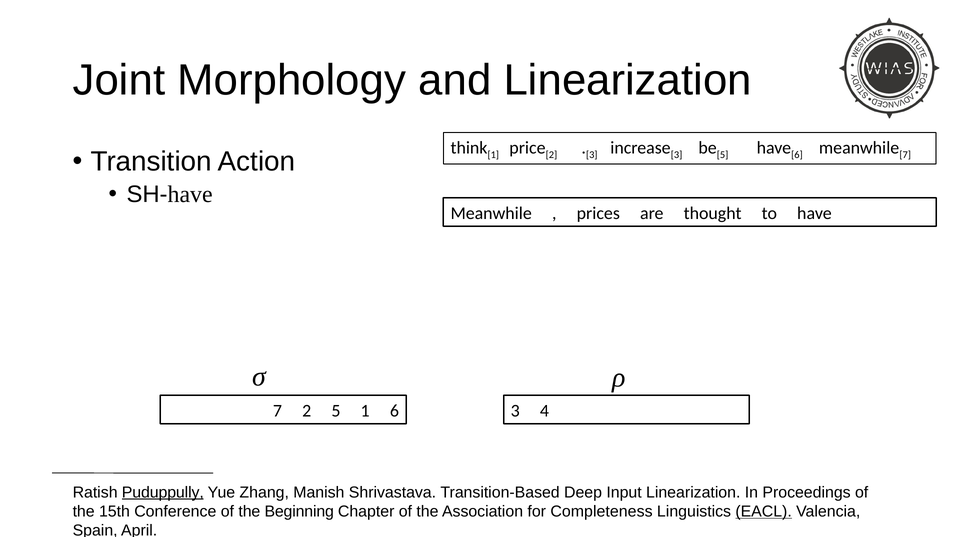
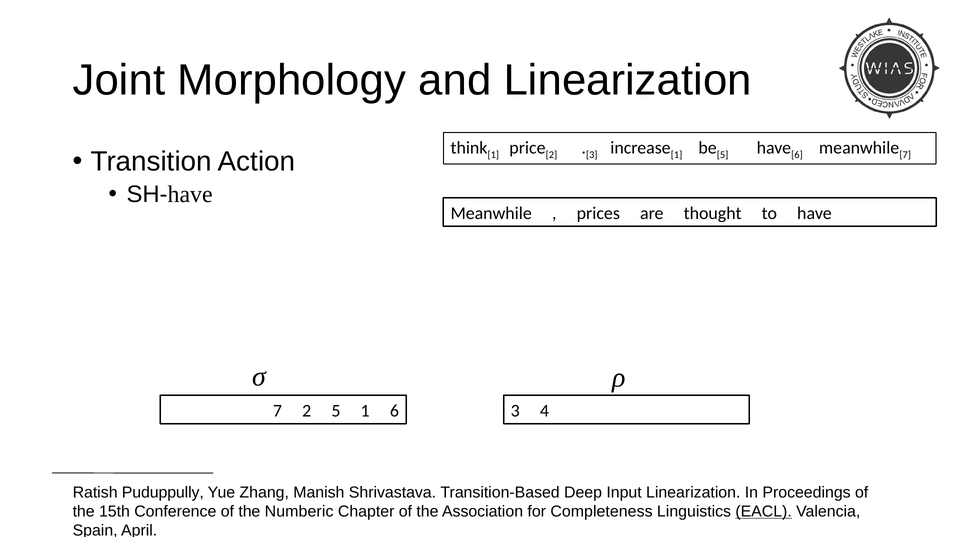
3: 3 -> 1 (677, 155)
Puduppully underline: present -> none (163, 492)
Beginning: Beginning -> Numberic (299, 512)
